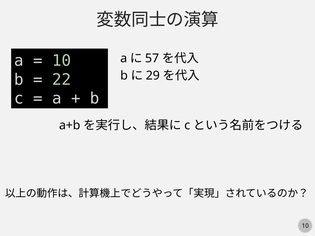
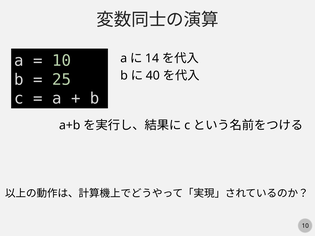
57: 57 -> 14 (152, 58)
29: 29 -> 40 (153, 76)
22: 22 -> 25 (62, 80)
